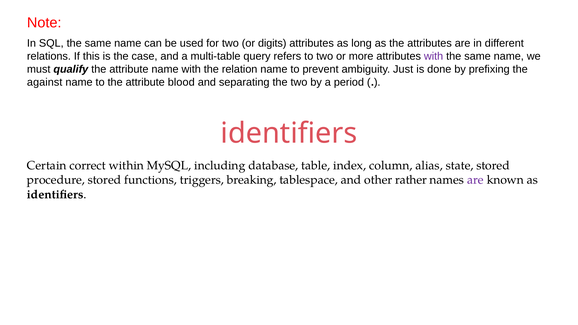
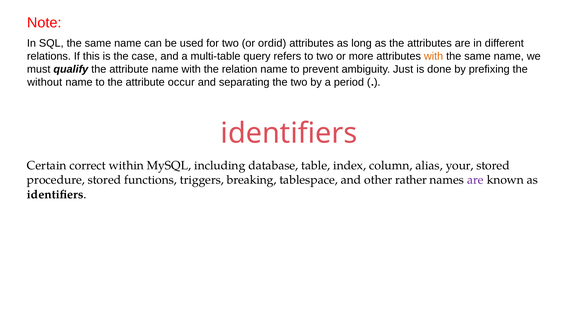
digits: digits -> ordid (272, 43)
with colour: purple -> orange (434, 56)
against: against -> without (45, 82)
blood: blood -> occur (181, 82)
state: state -> your (460, 166)
